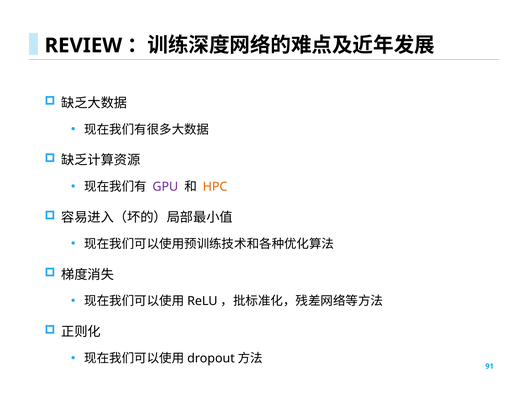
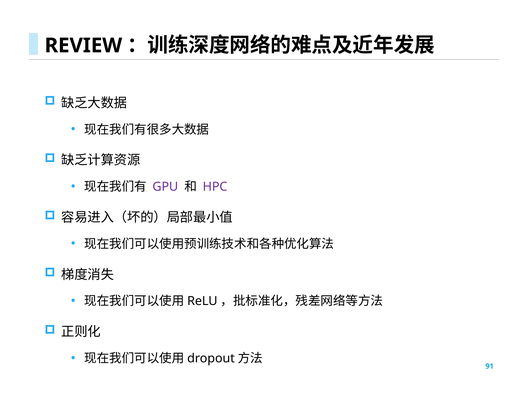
HPC colour: orange -> purple (215, 187)
